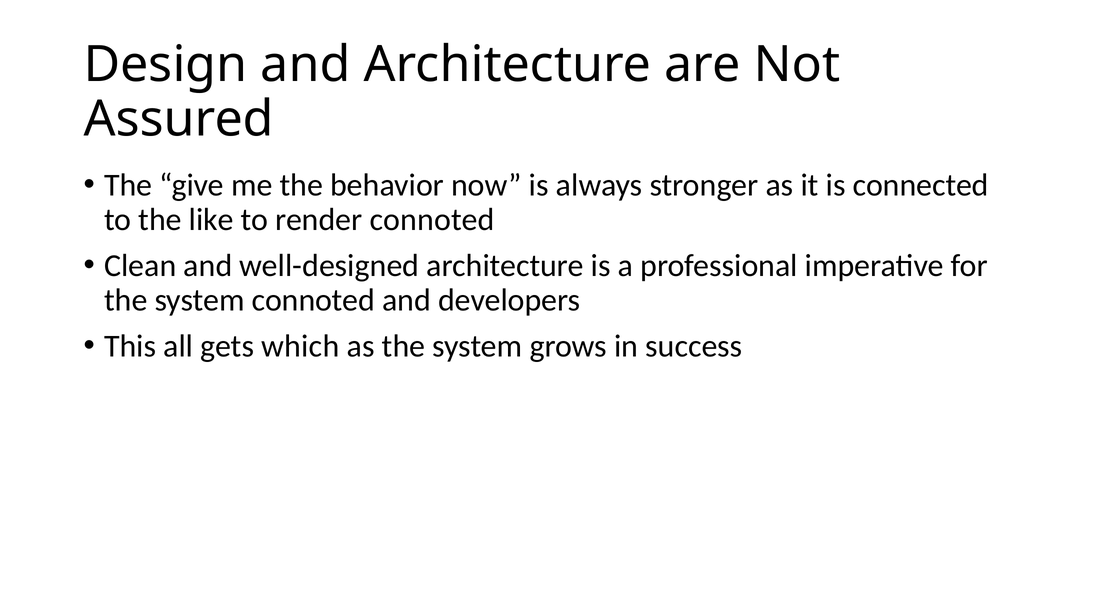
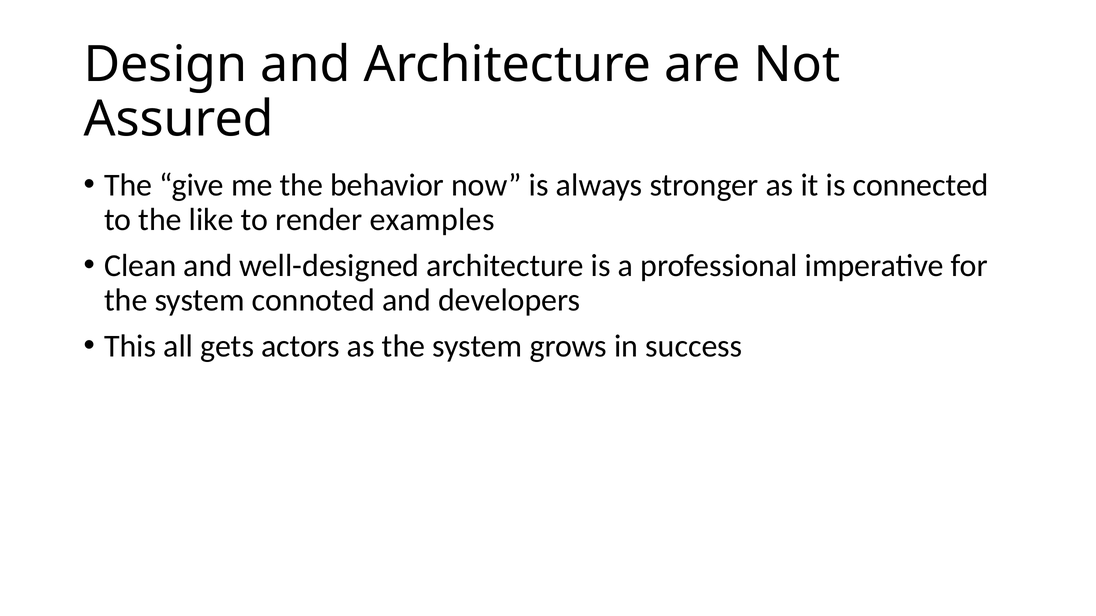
render connoted: connoted -> examples (432, 220)
which: which -> actors (301, 346)
